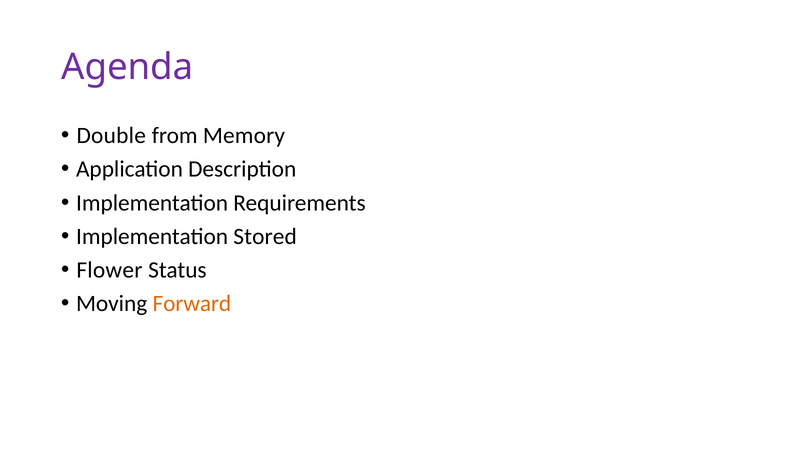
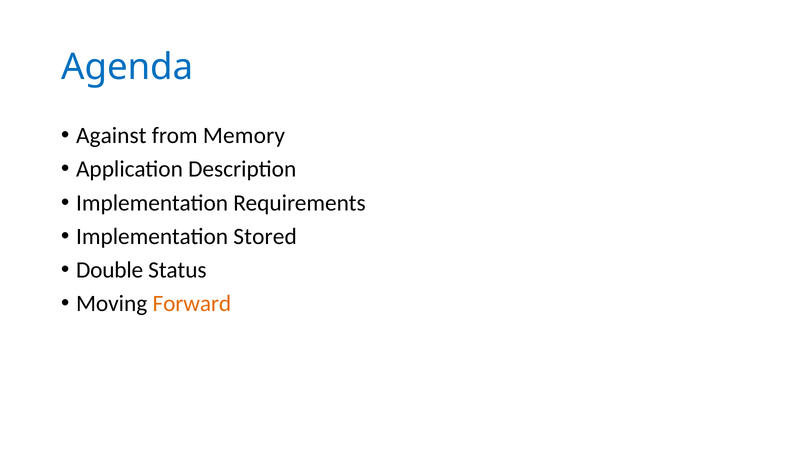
Agenda colour: purple -> blue (127, 67)
Double: Double -> Against (111, 135)
Flower: Flower -> Double (110, 270)
